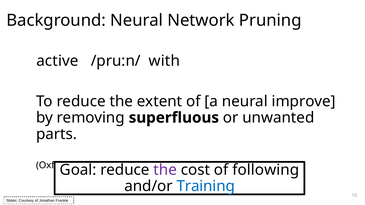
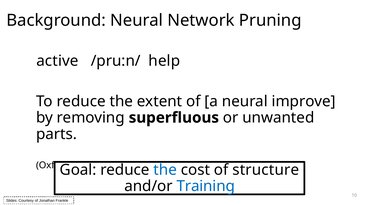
with: with -> help (164, 61)
the colour: purple -> blue (165, 170)
following: following -> structure (266, 170)
